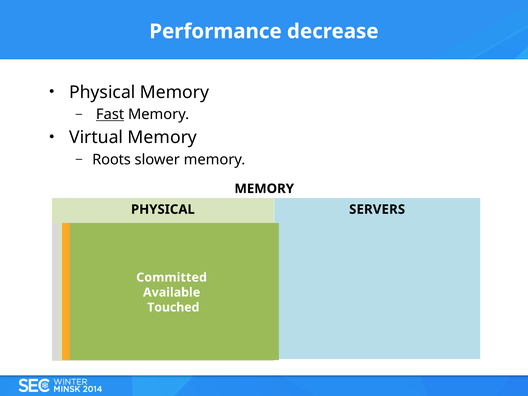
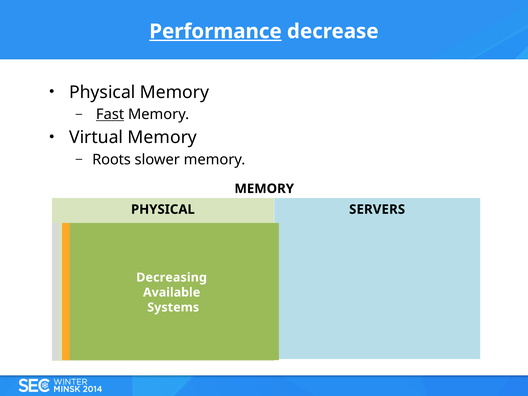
Performance underline: none -> present (216, 31)
Committed: Committed -> Decreasing (172, 277)
Touched: Touched -> Systems (173, 307)
